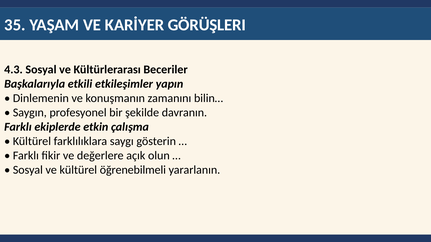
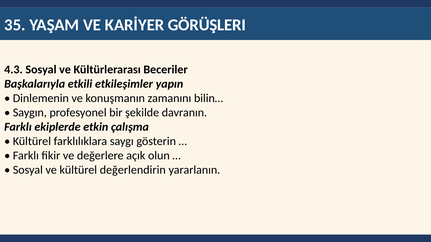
öğrenebilmeli: öğrenebilmeli -> değerlendirin (133, 170)
